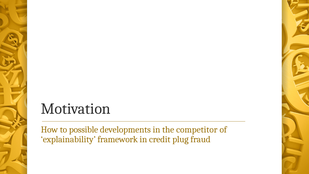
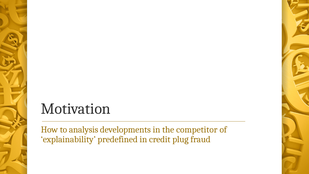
possible: possible -> analysis (84, 130)
framework: framework -> predefined (118, 139)
